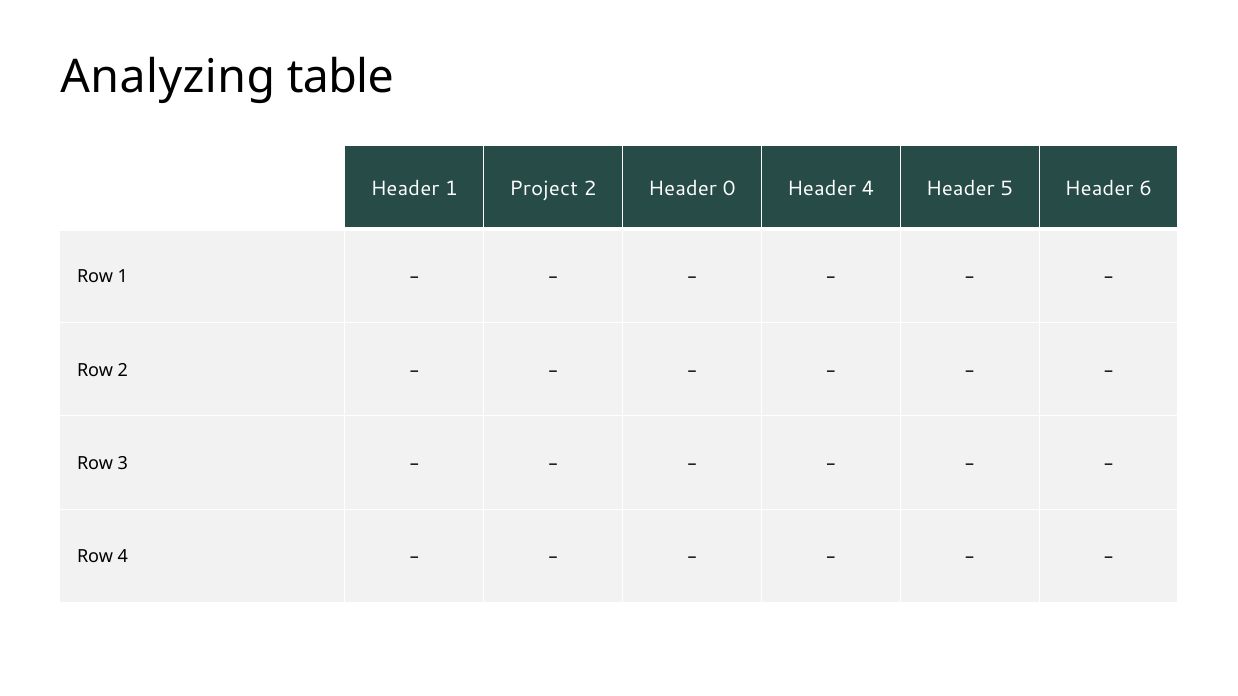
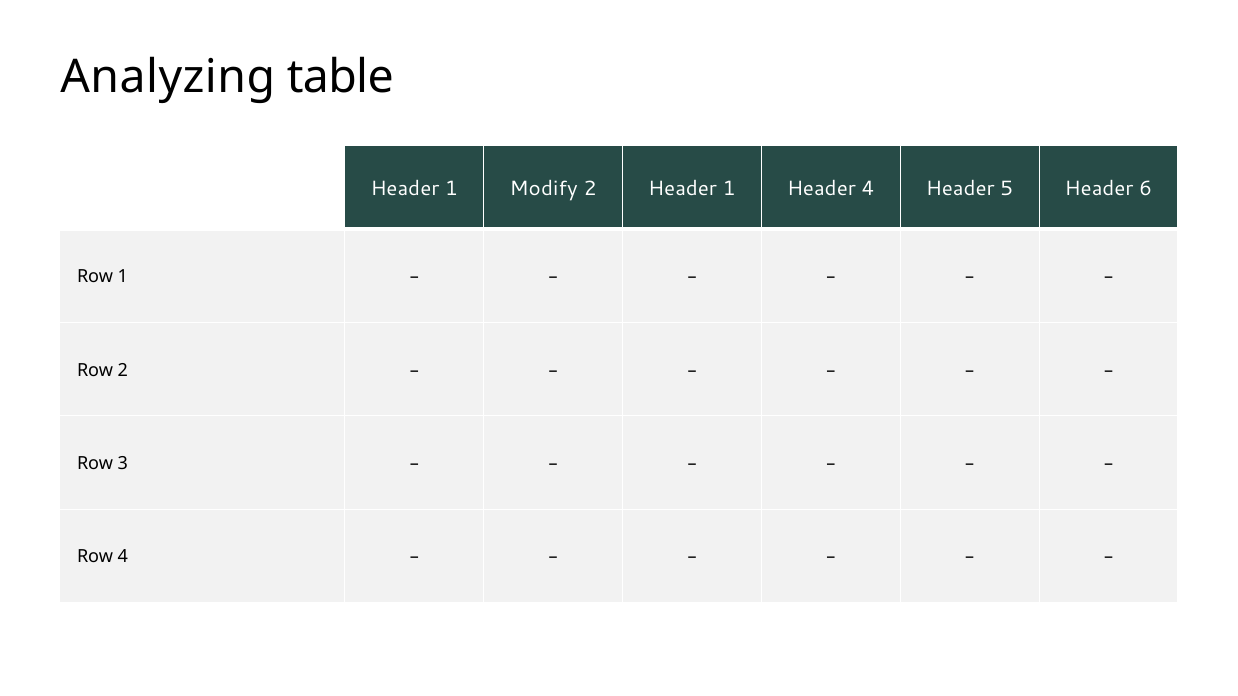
Project: Project -> Modify (544, 189)
2 Header 0: 0 -> 1 (729, 189)
